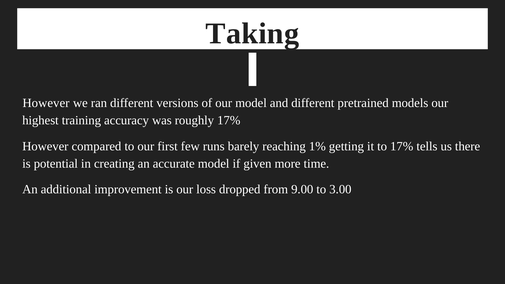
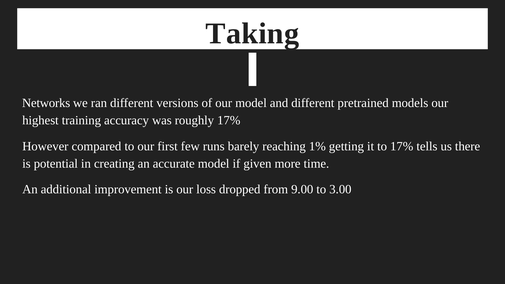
However: However -> Networks (46, 103)
